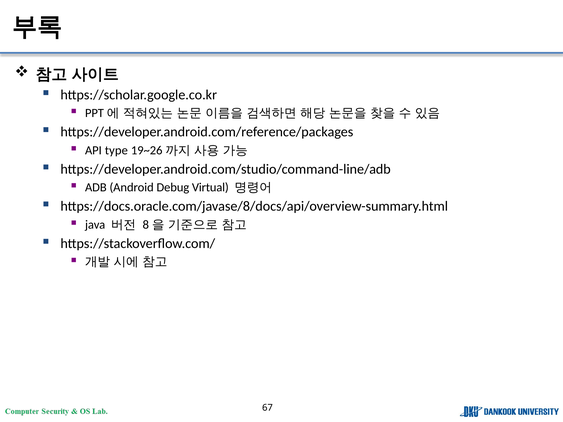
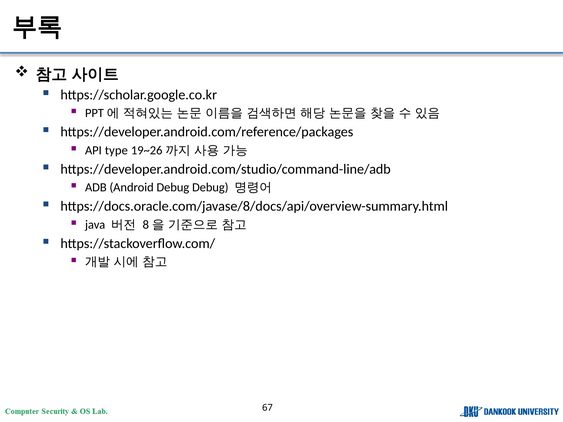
Debug Virtual: Virtual -> Debug (210, 188)
